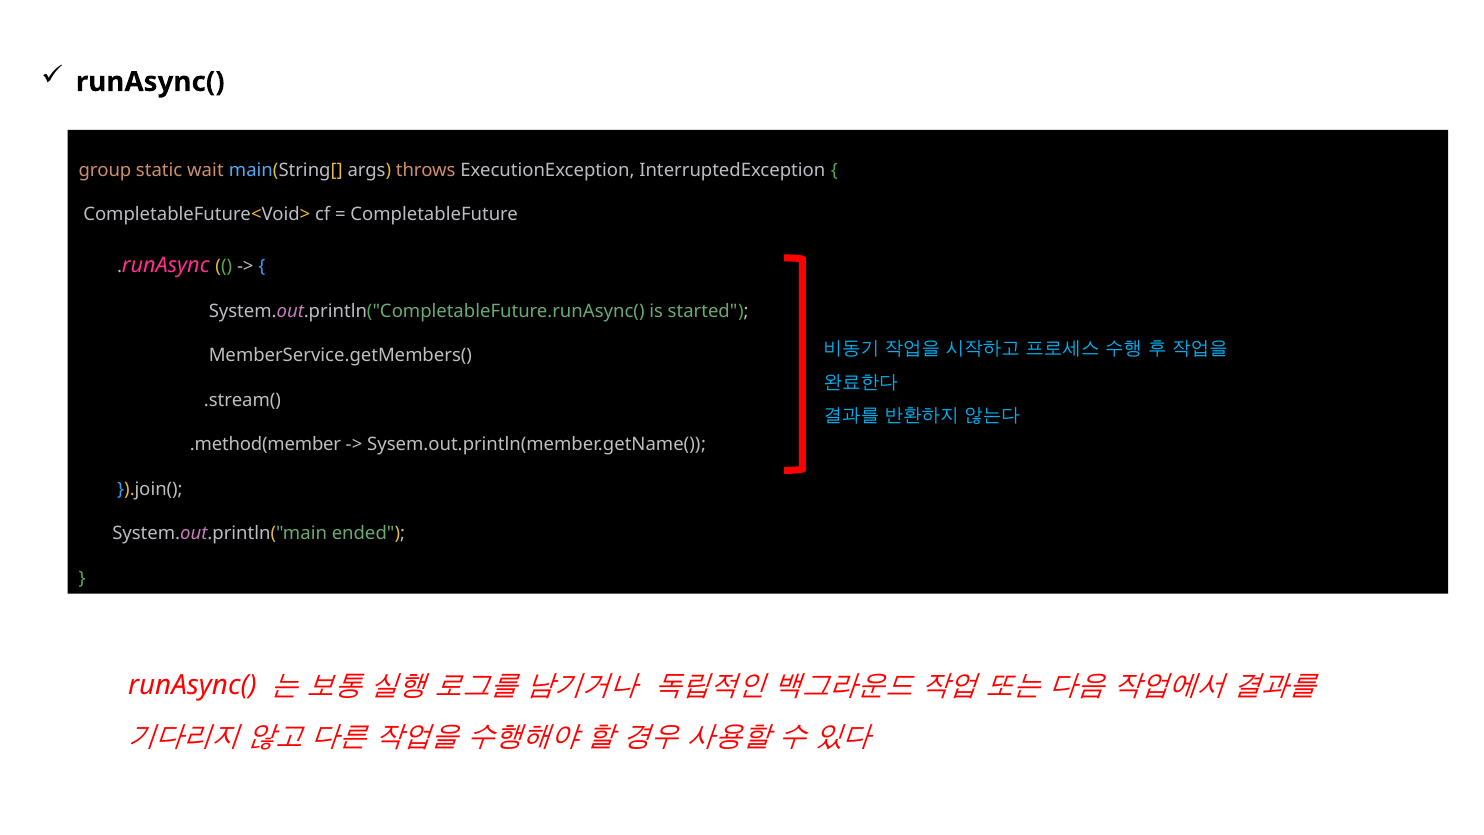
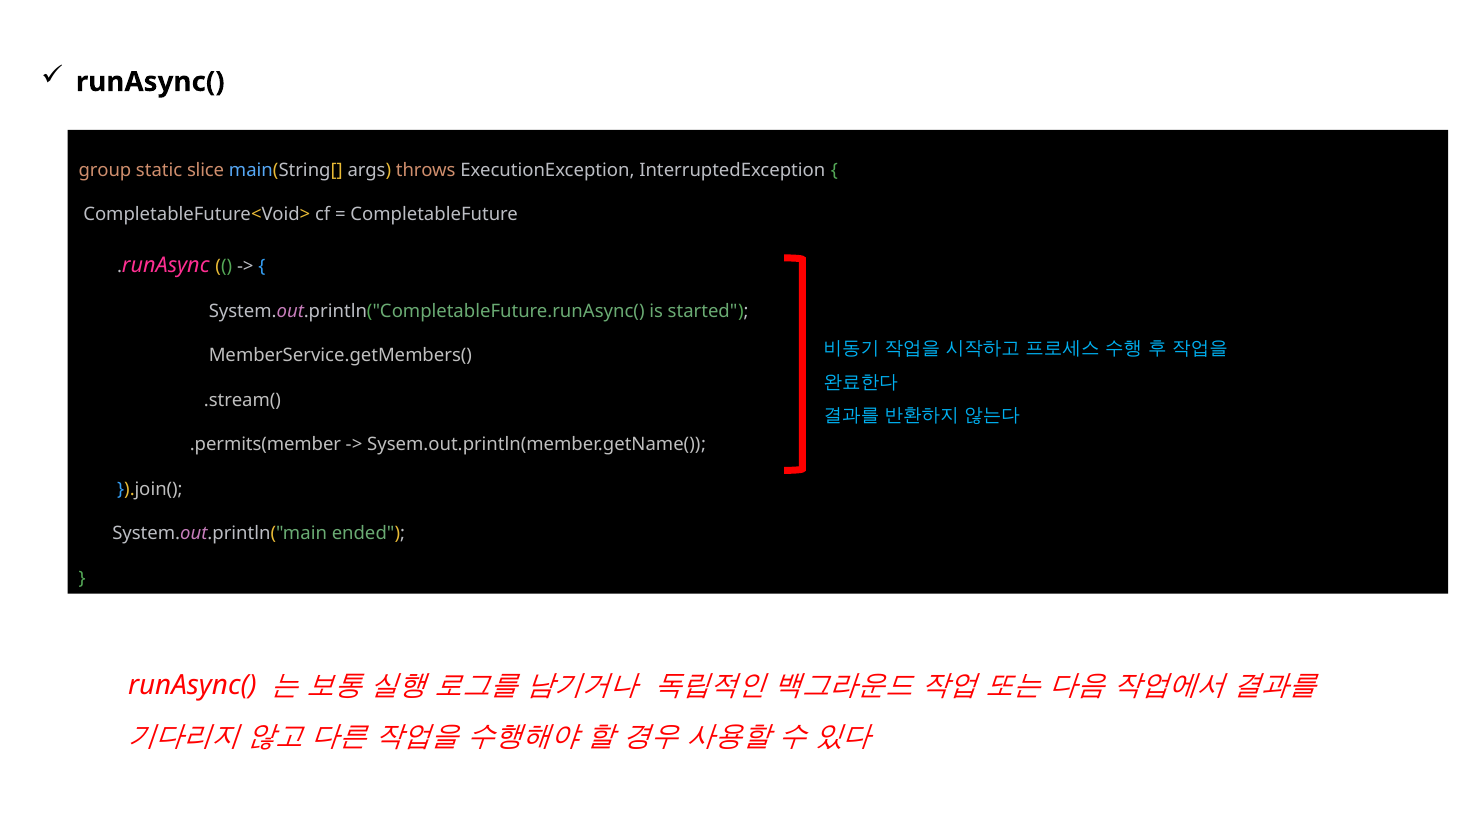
wait: wait -> slice (206, 170)
.method(member: .method(member -> .permits(member (265, 445)
